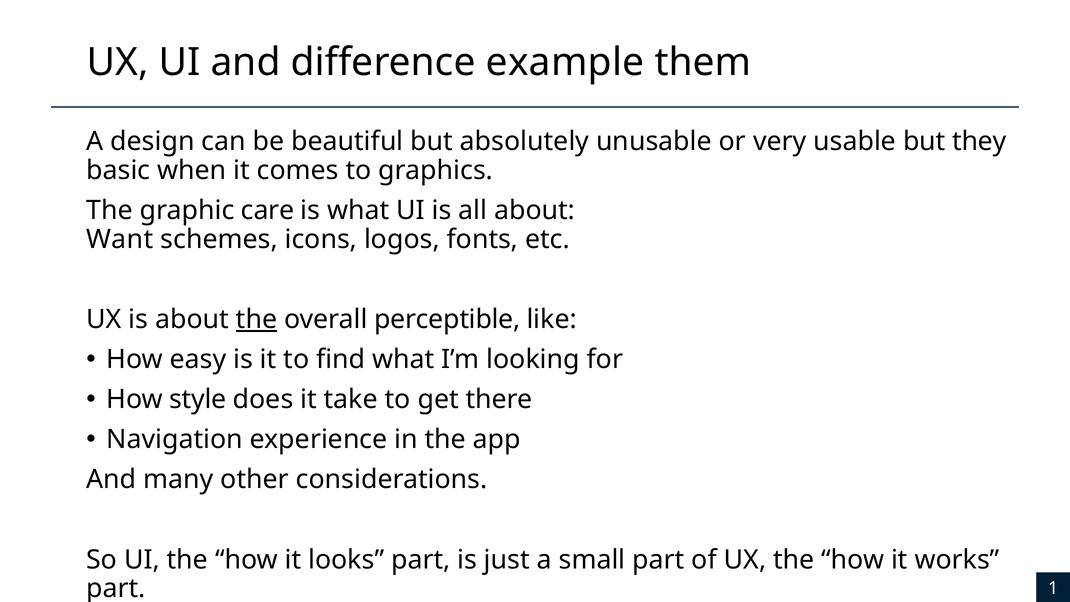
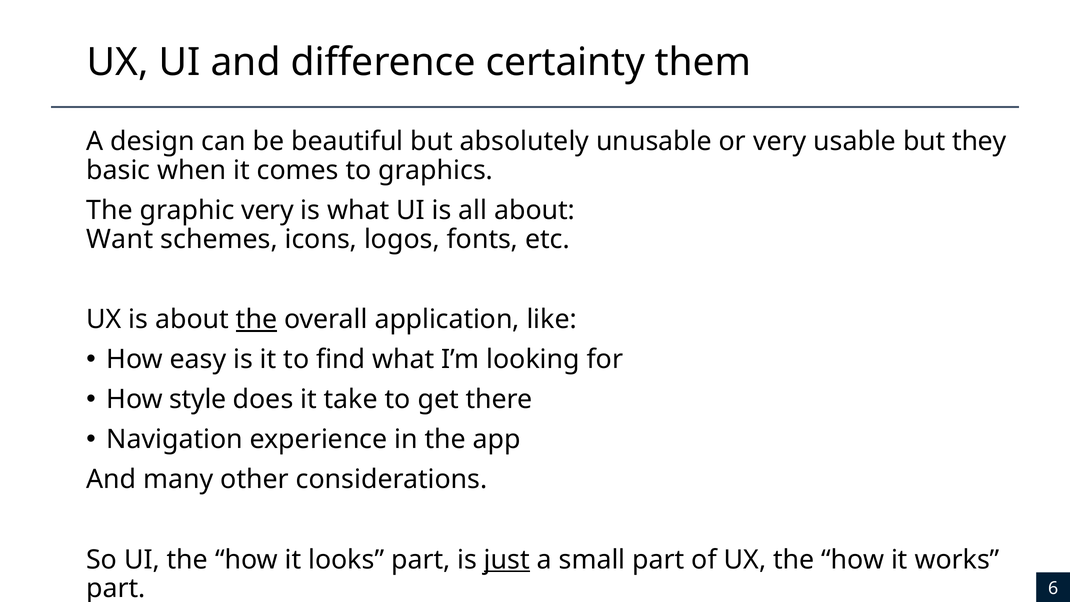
example: example -> certainty (565, 62)
graphic care: care -> very (268, 210)
perceptible: perceptible -> application (447, 319)
just underline: none -> present (507, 560)
1: 1 -> 6 (1053, 588)
